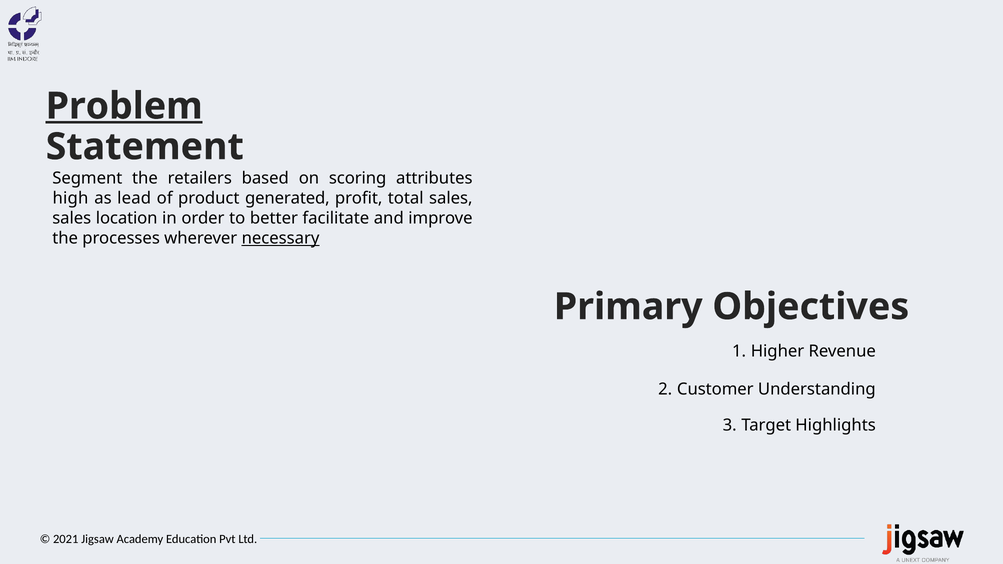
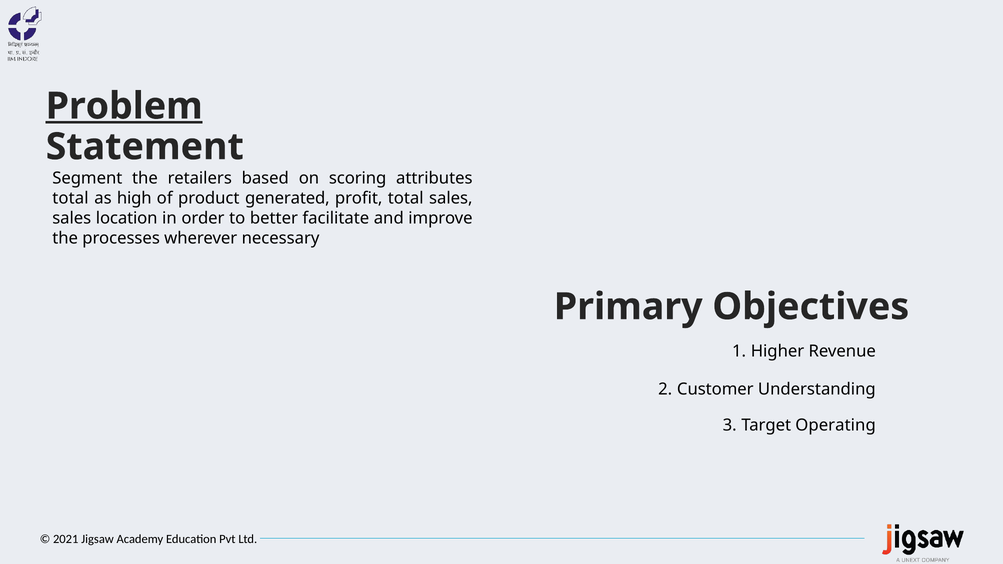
high: high -> total (70, 198)
lead: lead -> high (134, 198)
necessary underline: present -> none (281, 238)
Highlights: Highlights -> Operating (836, 425)
